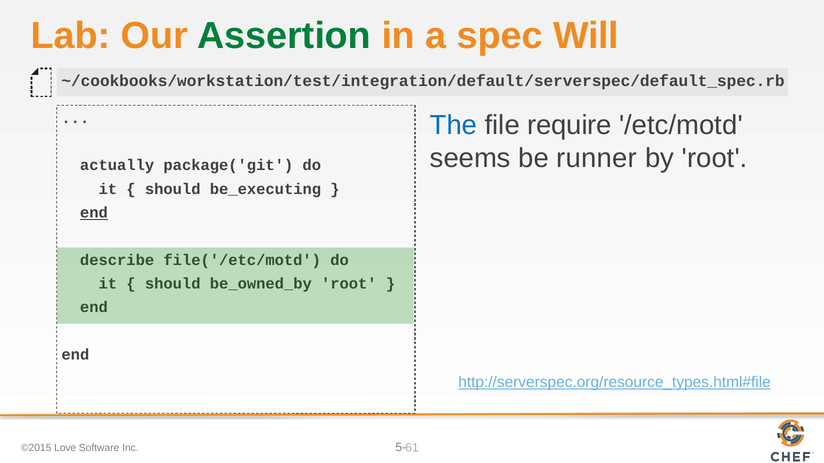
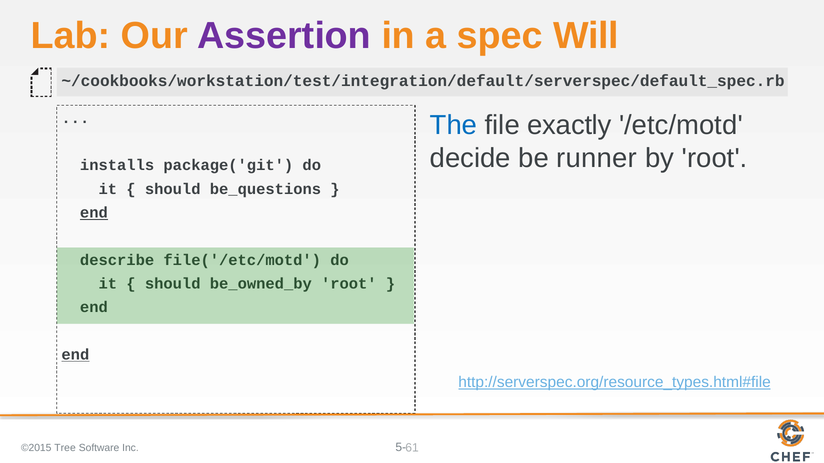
Assertion colour: green -> purple (284, 36)
require: require -> exactly (569, 126)
seems: seems -> decide (470, 159)
actually: actually -> installs (117, 166)
be_executing: be_executing -> be_questions (265, 189)
end underline: none -> present (75, 355)
Love: Love -> Tree (65, 448)
